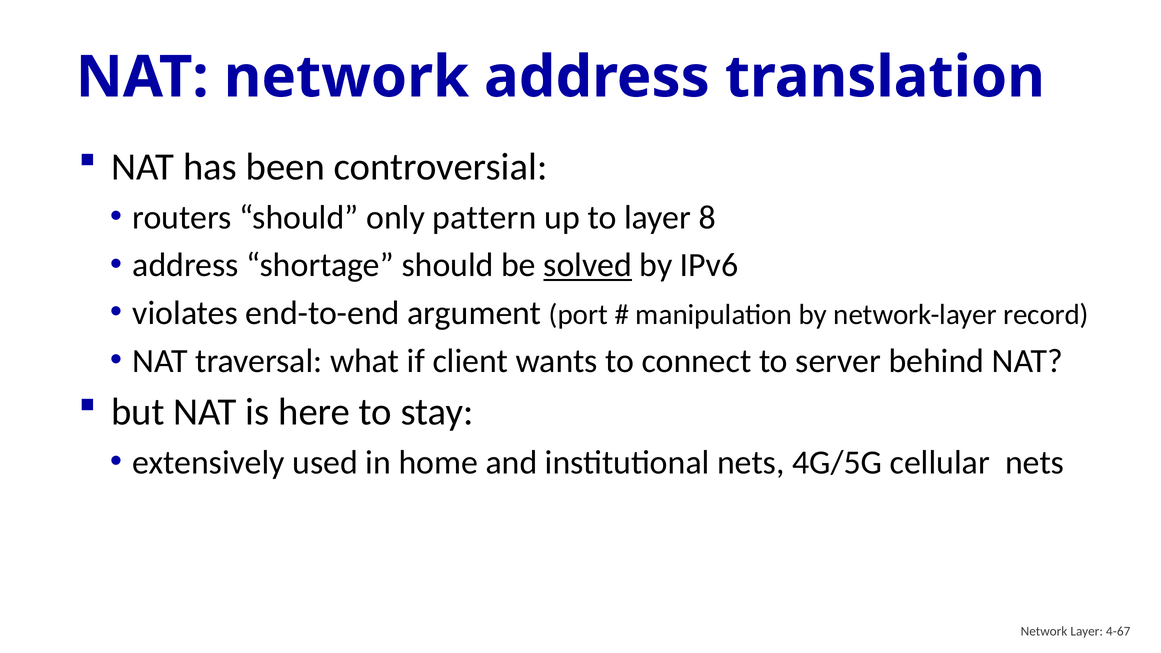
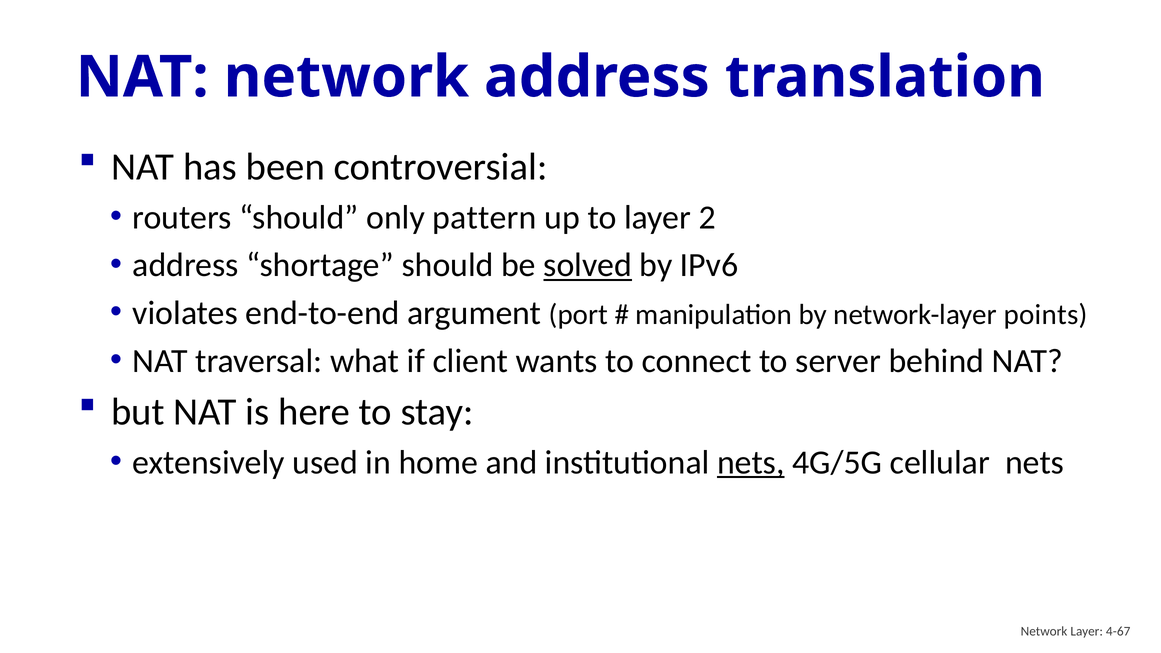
8: 8 -> 2 (707, 217)
record: record -> points (1046, 315)
nets underline: none -> present (751, 463)
